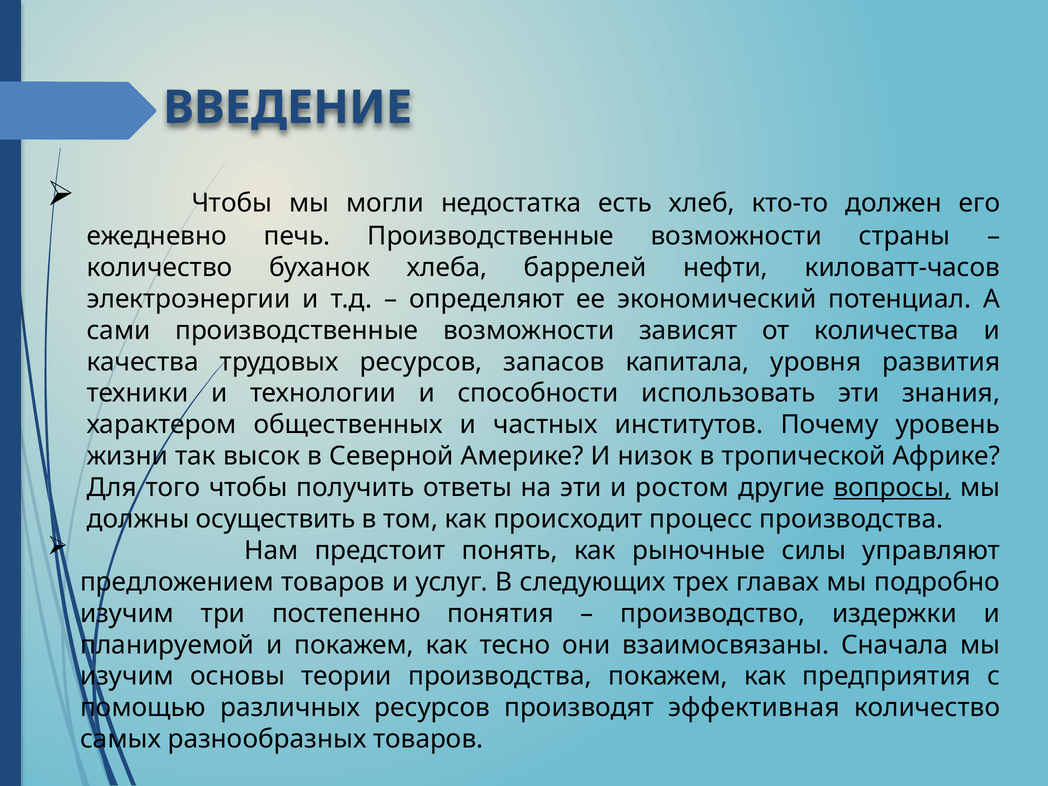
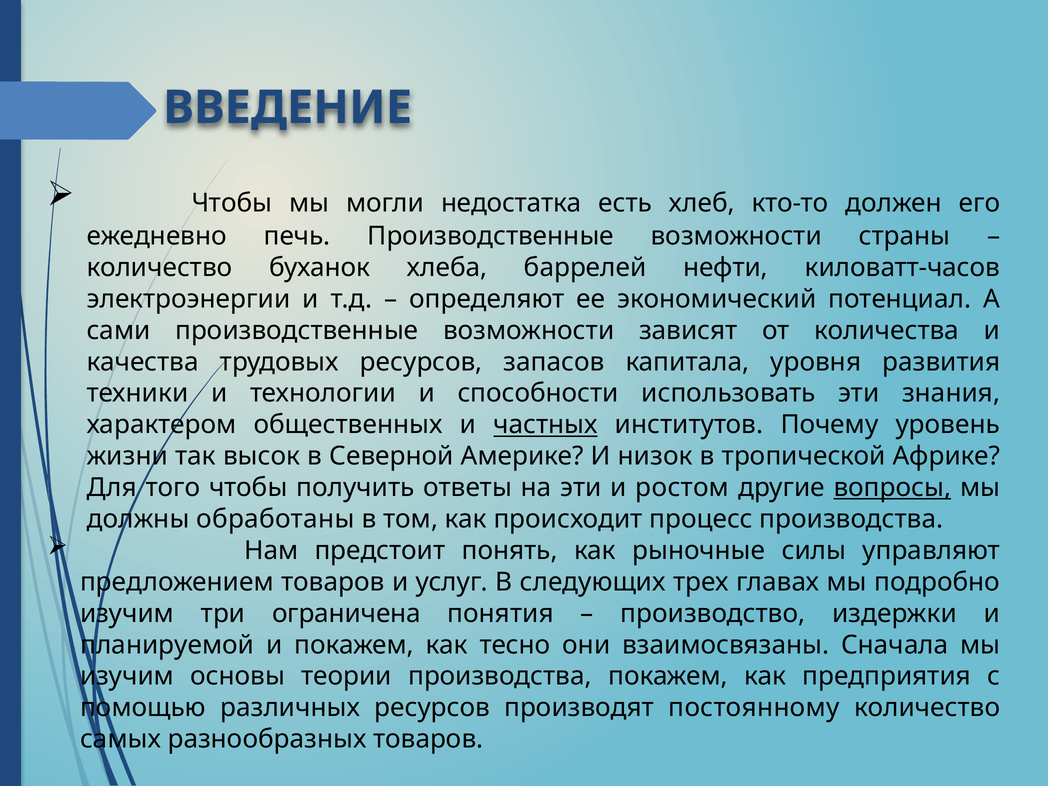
частных underline: none -> present (545, 425)
осуществить: осуществить -> обработаны (275, 519)
постепенно: постепенно -> ограничена (346, 613)
эффективная: эффективная -> постоянному (754, 708)
